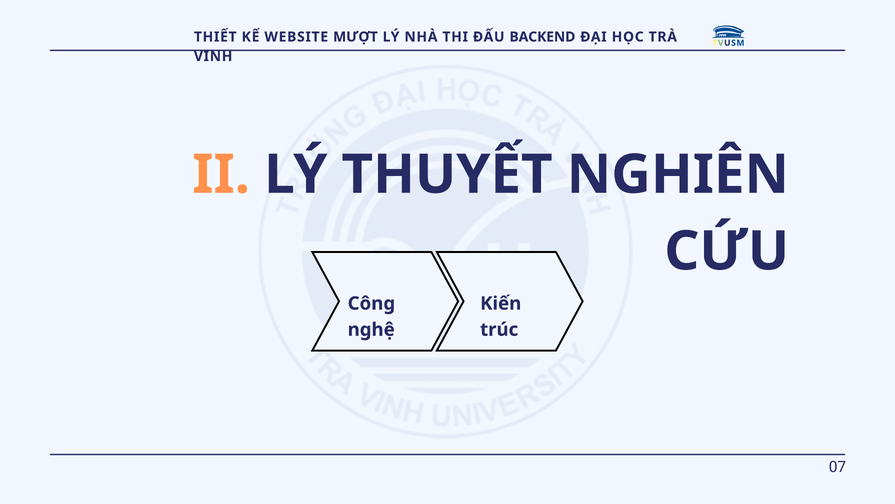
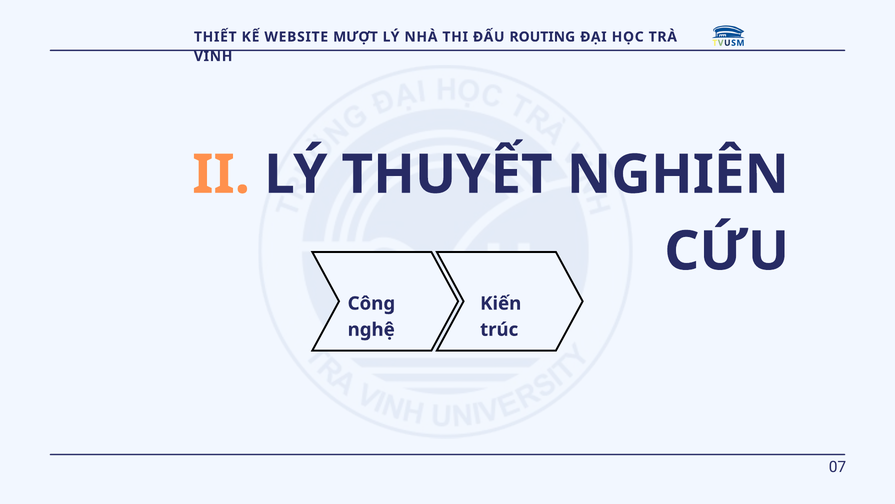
BACKEND: BACKEND -> ROUTING (542, 37)
